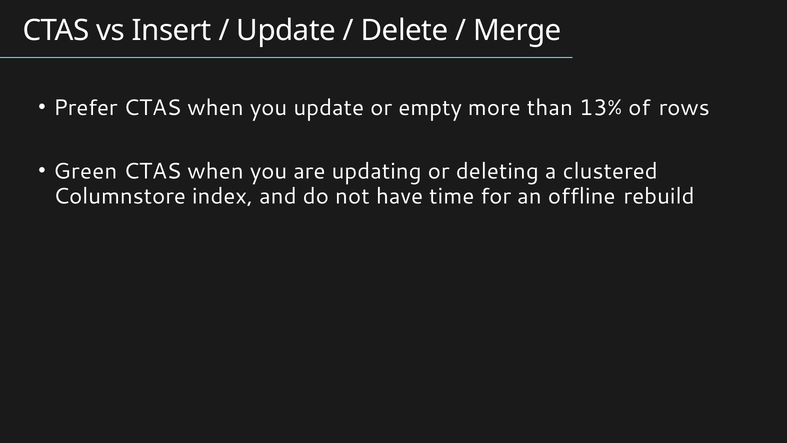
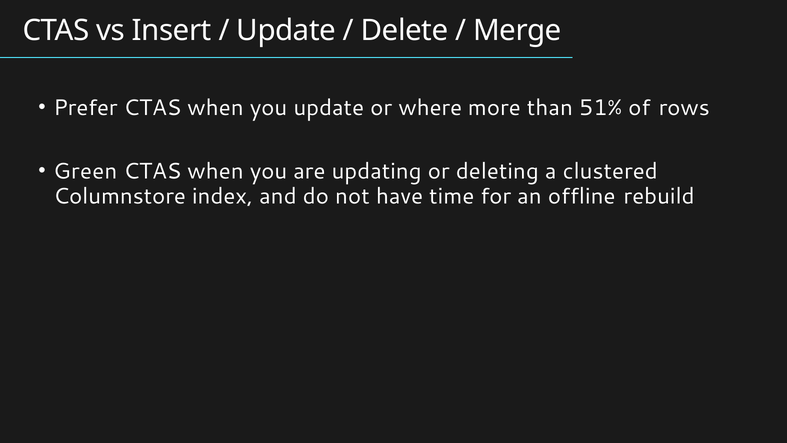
empty: empty -> where (430, 108)
13%: 13% -> 51% (601, 108)
